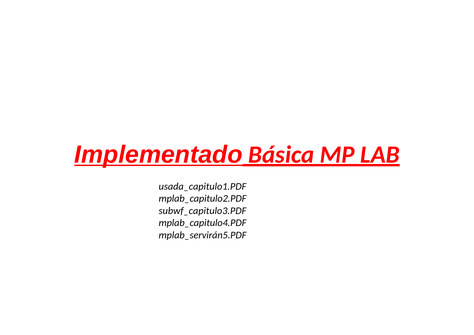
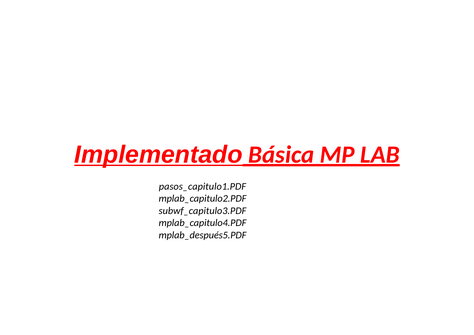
usada_capitulo1.PDF: usada_capitulo1.PDF -> pasos_capitulo1.PDF (203, 186)
mplab_servirán5.PDF: mplab_servirán5.PDF -> mplab_después5.PDF (203, 235)
